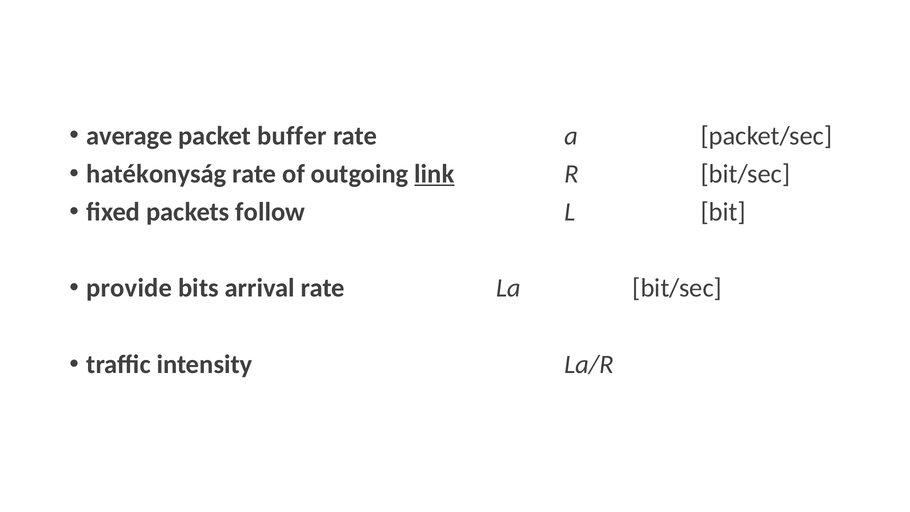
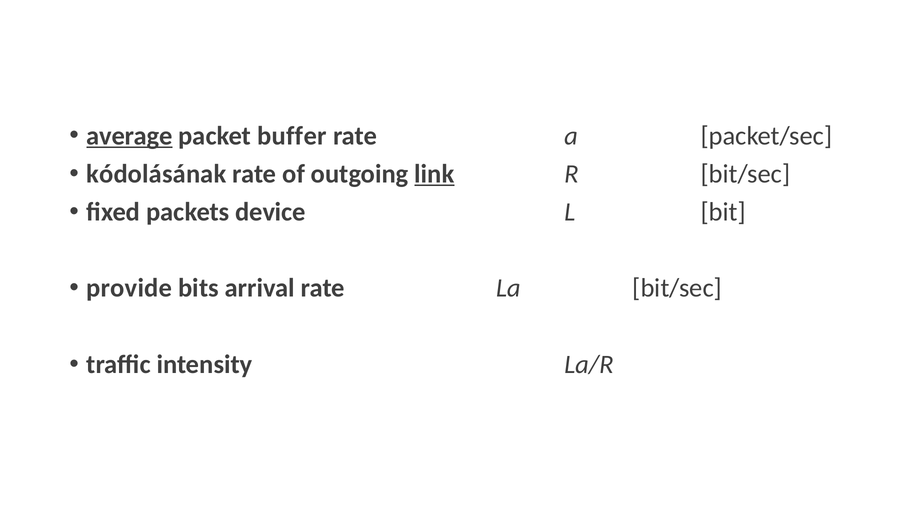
average underline: none -> present (129, 136)
hatékonyság: hatékonyság -> kódolásának (156, 174)
follow: follow -> device (270, 212)
